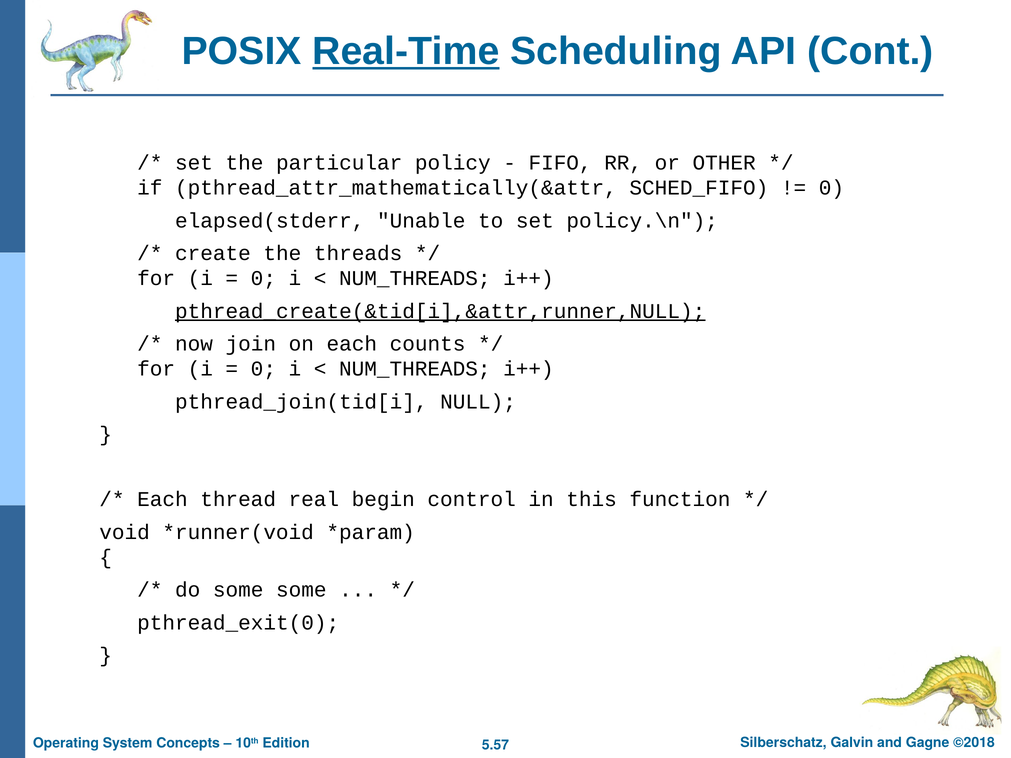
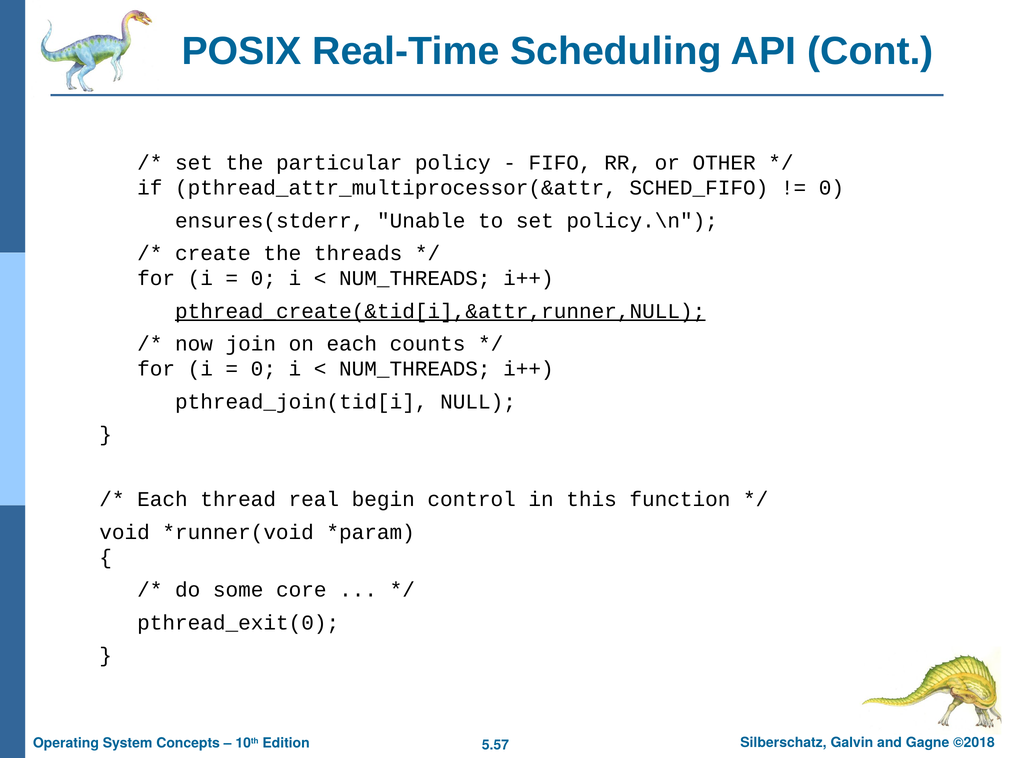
Real-Time underline: present -> none (406, 51)
pthread_attr_mathematically(&attr: pthread_attr_mathematically(&attr -> pthread_attr_multiprocessor(&attr (396, 188)
elapsed(stderr: elapsed(stderr -> ensures(stderr (270, 221)
some some: some -> core (301, 590)
